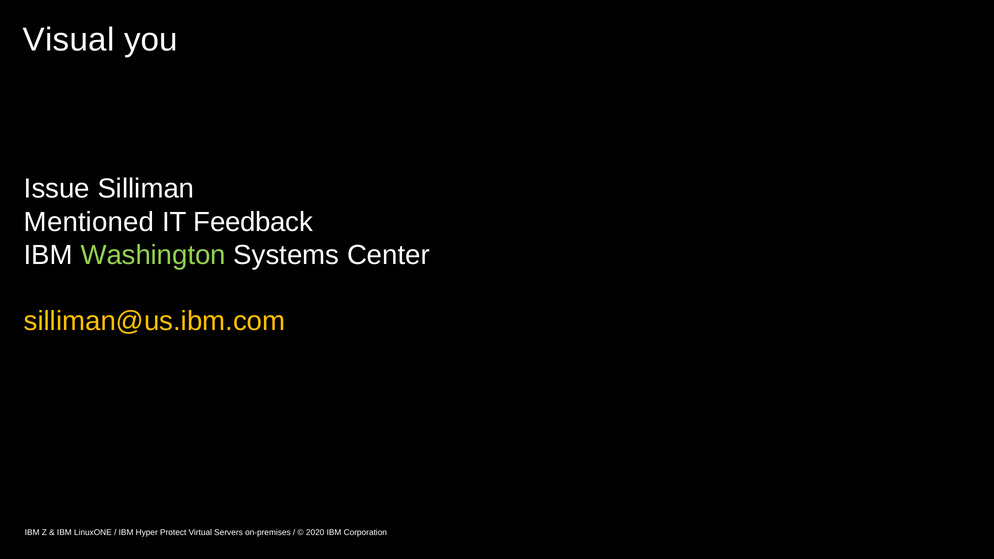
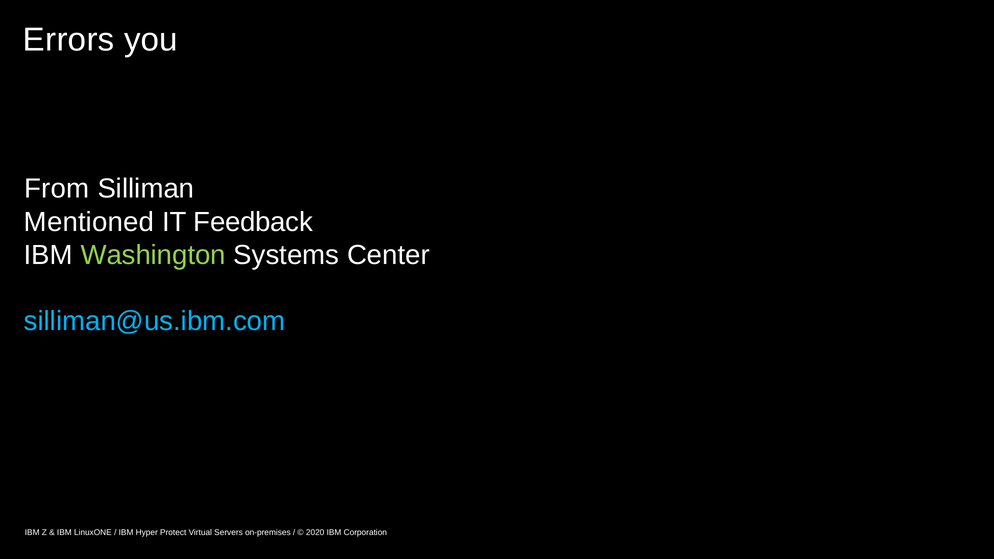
Visual: Visual -> Errors (69, 40)
Issue: Issue -> From (57, 189)
silliman@us.ibm.com colour: yellow -> light blue (155, 321)
